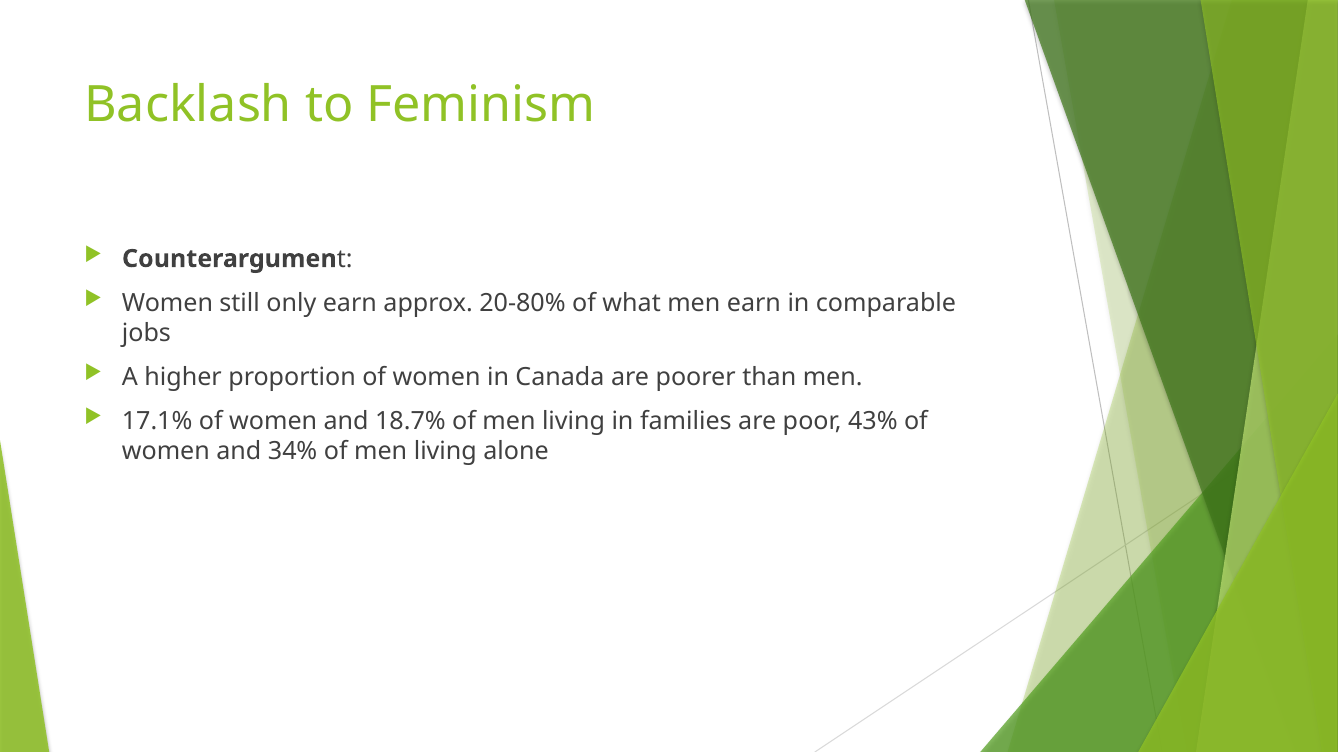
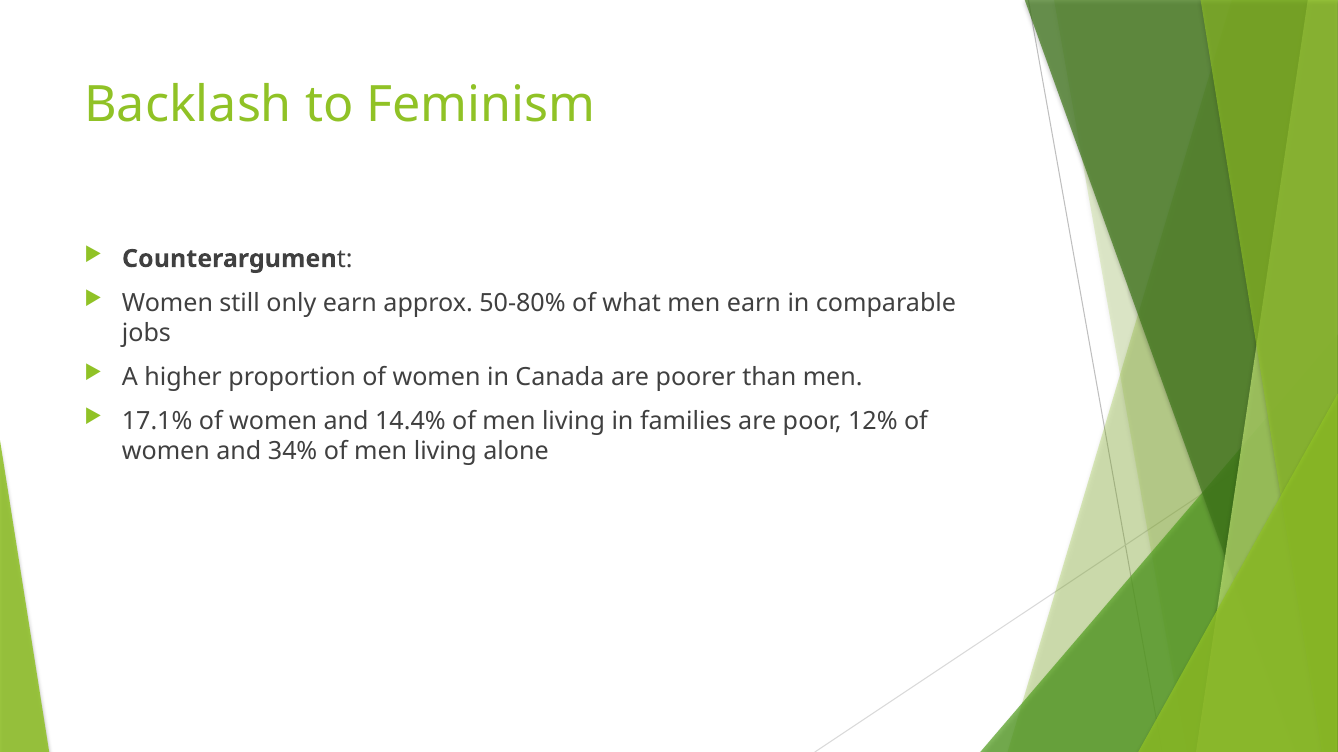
20-80%: 20-80% -> 50-80% (522, 303)
18.7%: 18.7% -> 14.4% (410, 421)
43%: 43% -> 12% (873, 421)
